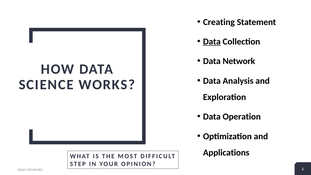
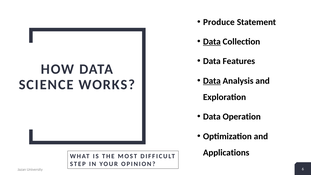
Creating: Creating -> Produce (219, 22)
Network: Network -> Features (239, 61)
Data underline: none -> present (212, 81)
